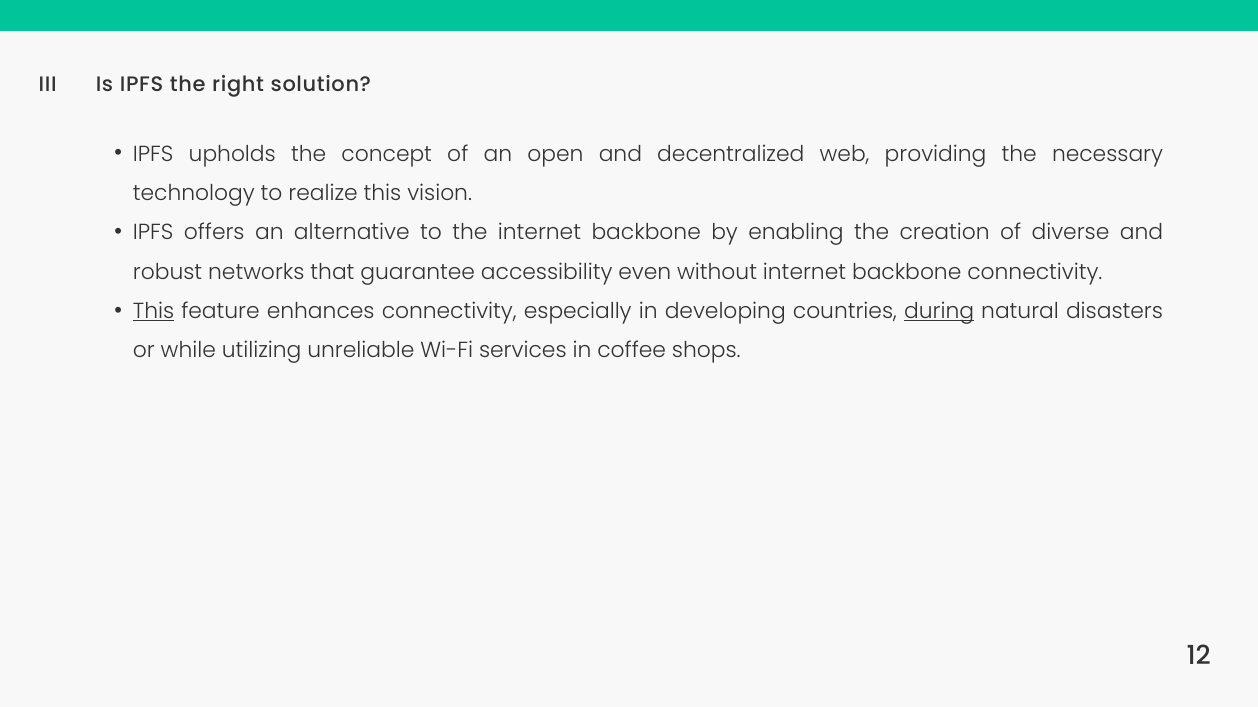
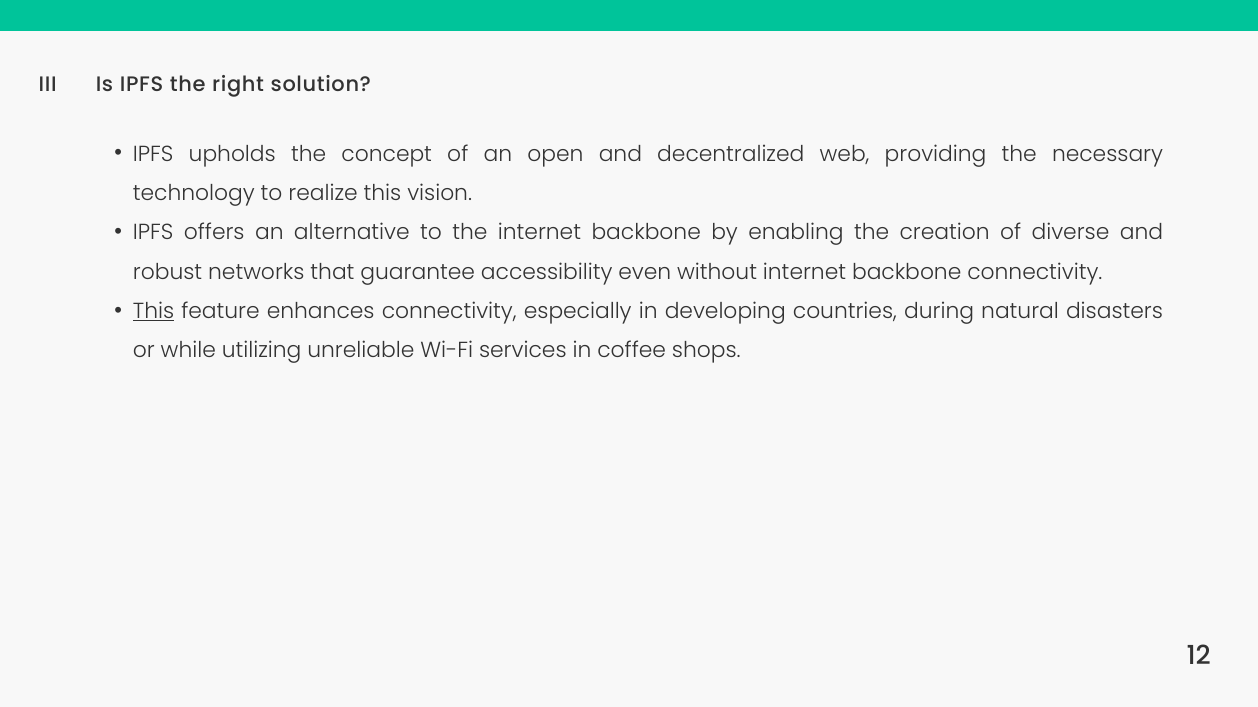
during underline: present -> none (939, 311)
